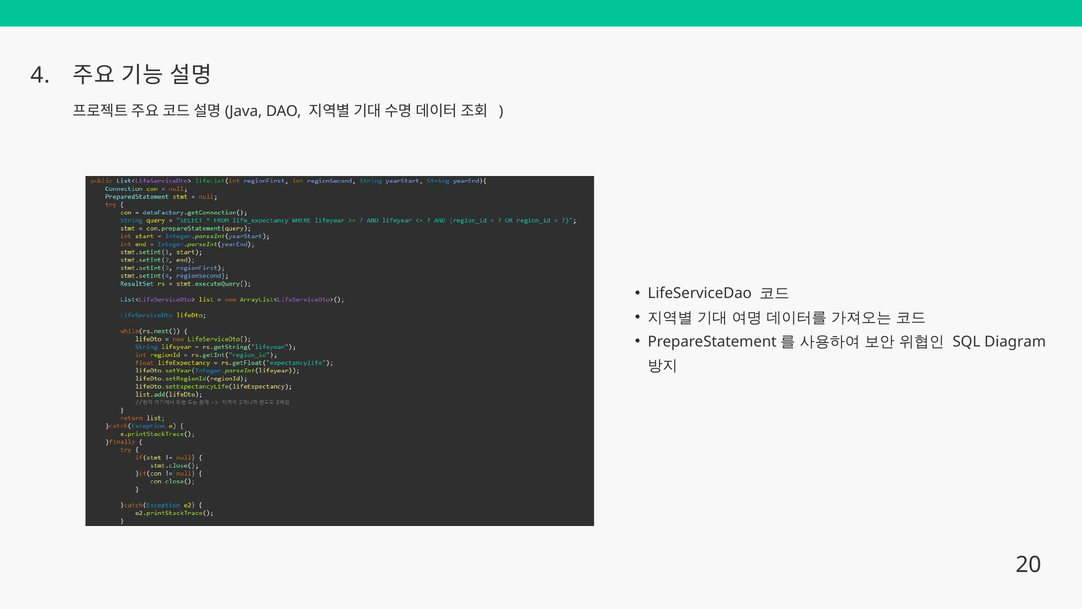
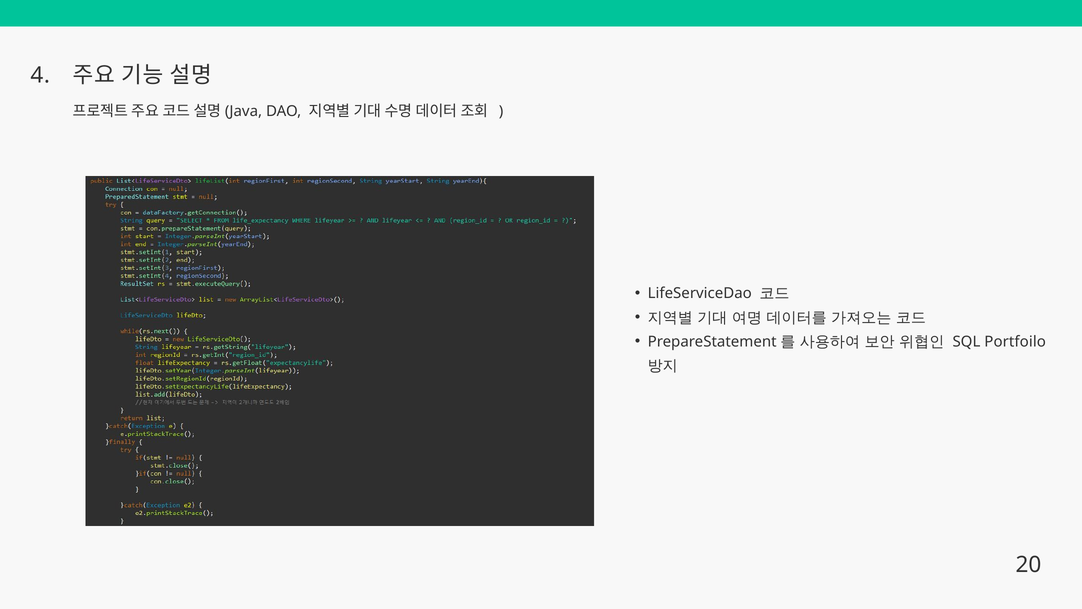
Diagram: Diagram -> Portfoilo (1015, 341)
